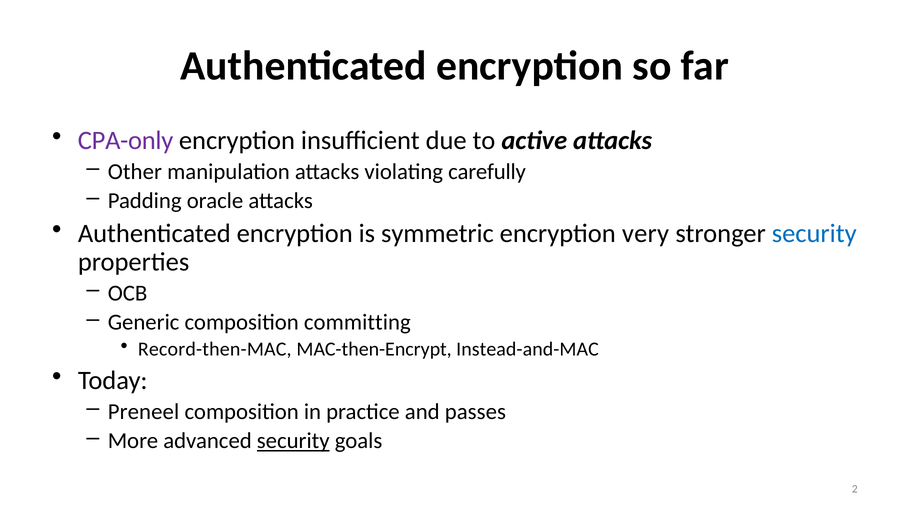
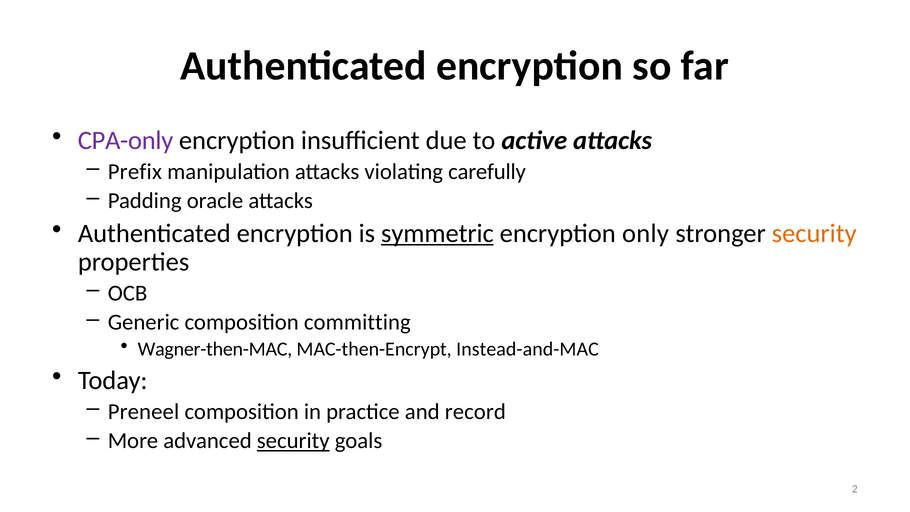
Other: Other -> Prefix (135, 172)
symmetric underline: none -> present (437, 233)
very: very -> only (645, 233)
security colour: blue -> orange (814, 233)
Record-then-MAC: Record-then-MAC -> Wagner-then-MAC (215, 349)
passes: passes -> record (475, 411)
